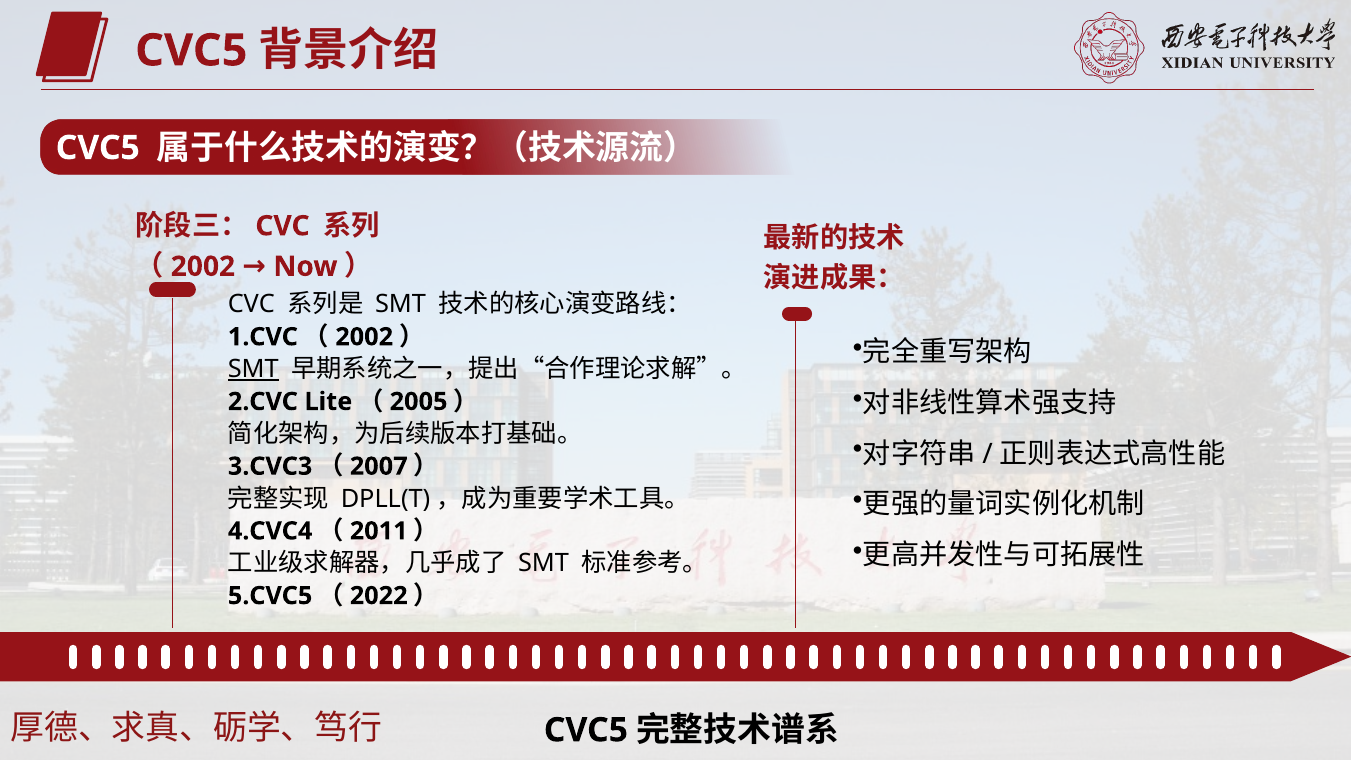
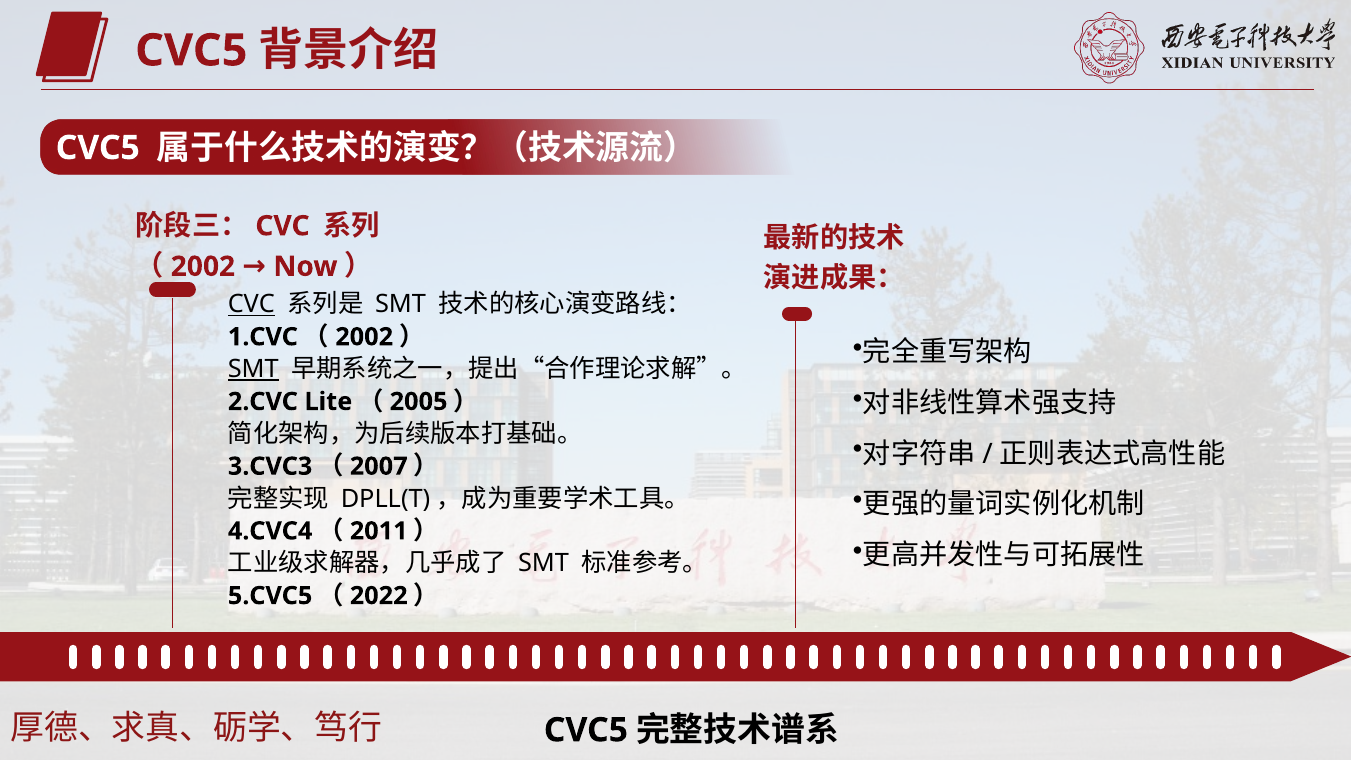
CVC underline: none -> present (251, 305)
